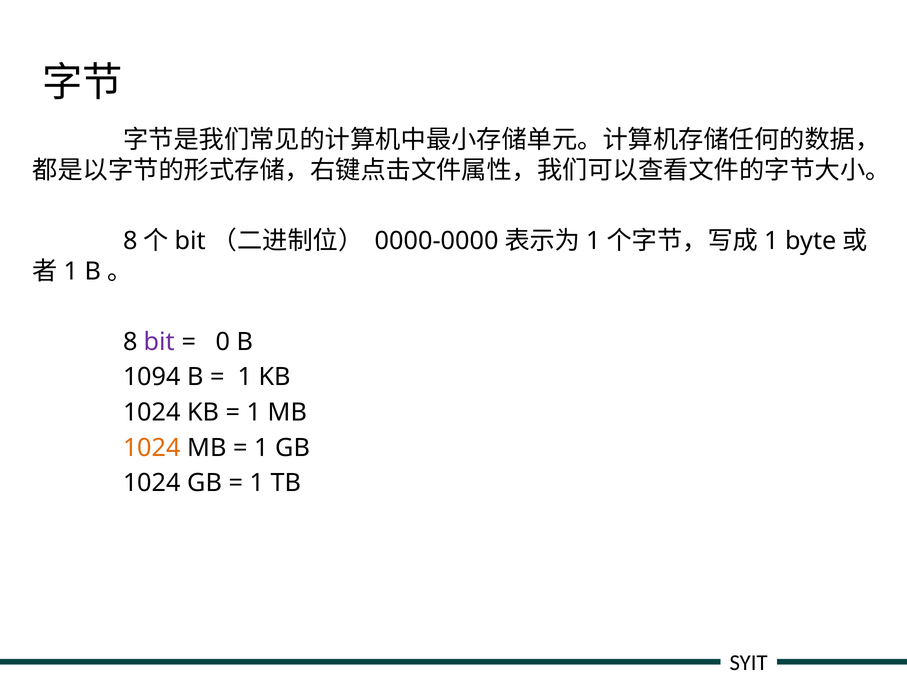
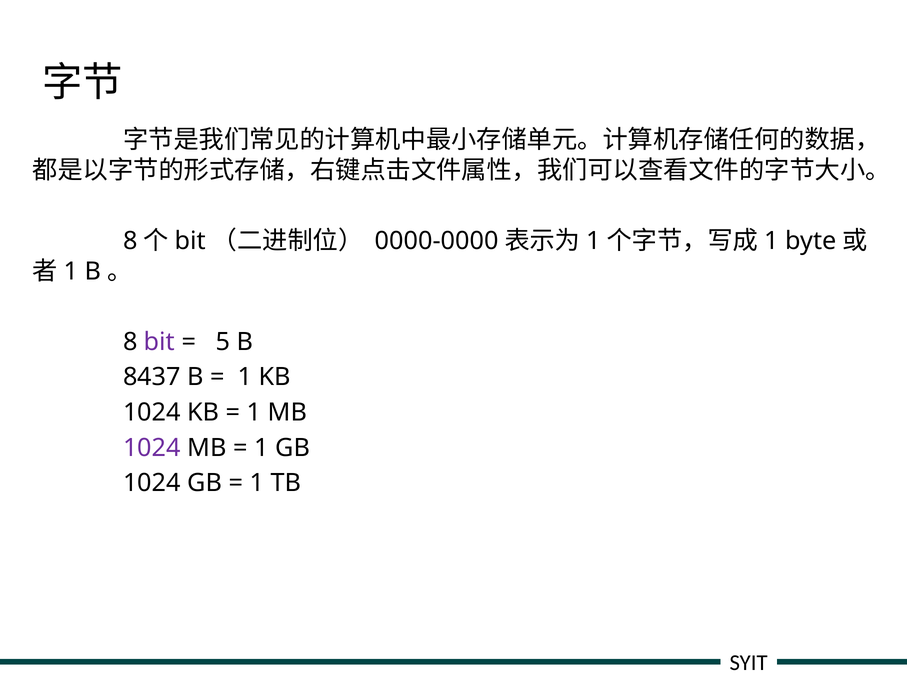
0: 0 -> 5 (223, 342)
1094: 1094 -> 8437 (152, 377)
1024 colour: orange -> purple (152, 448)
